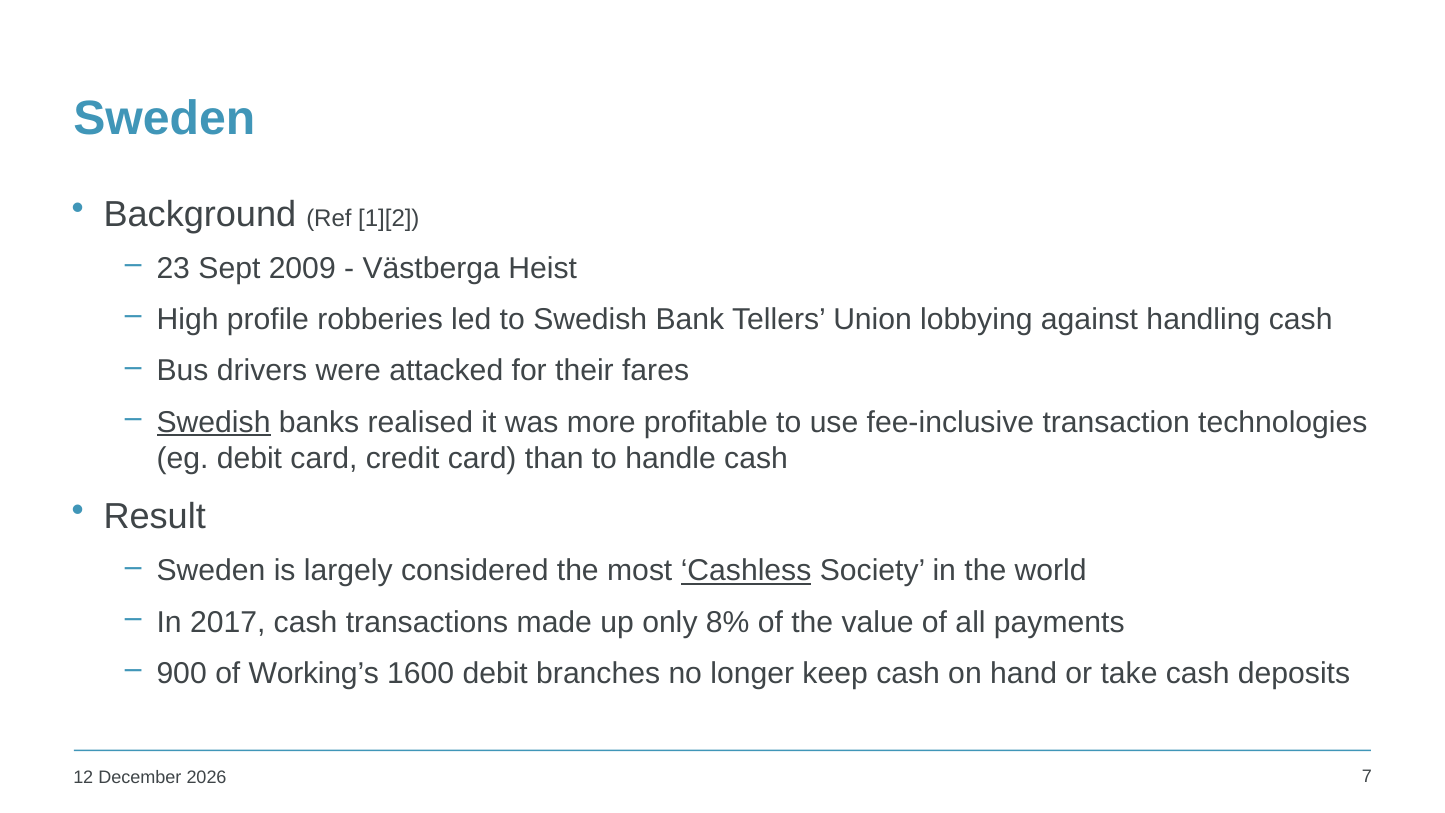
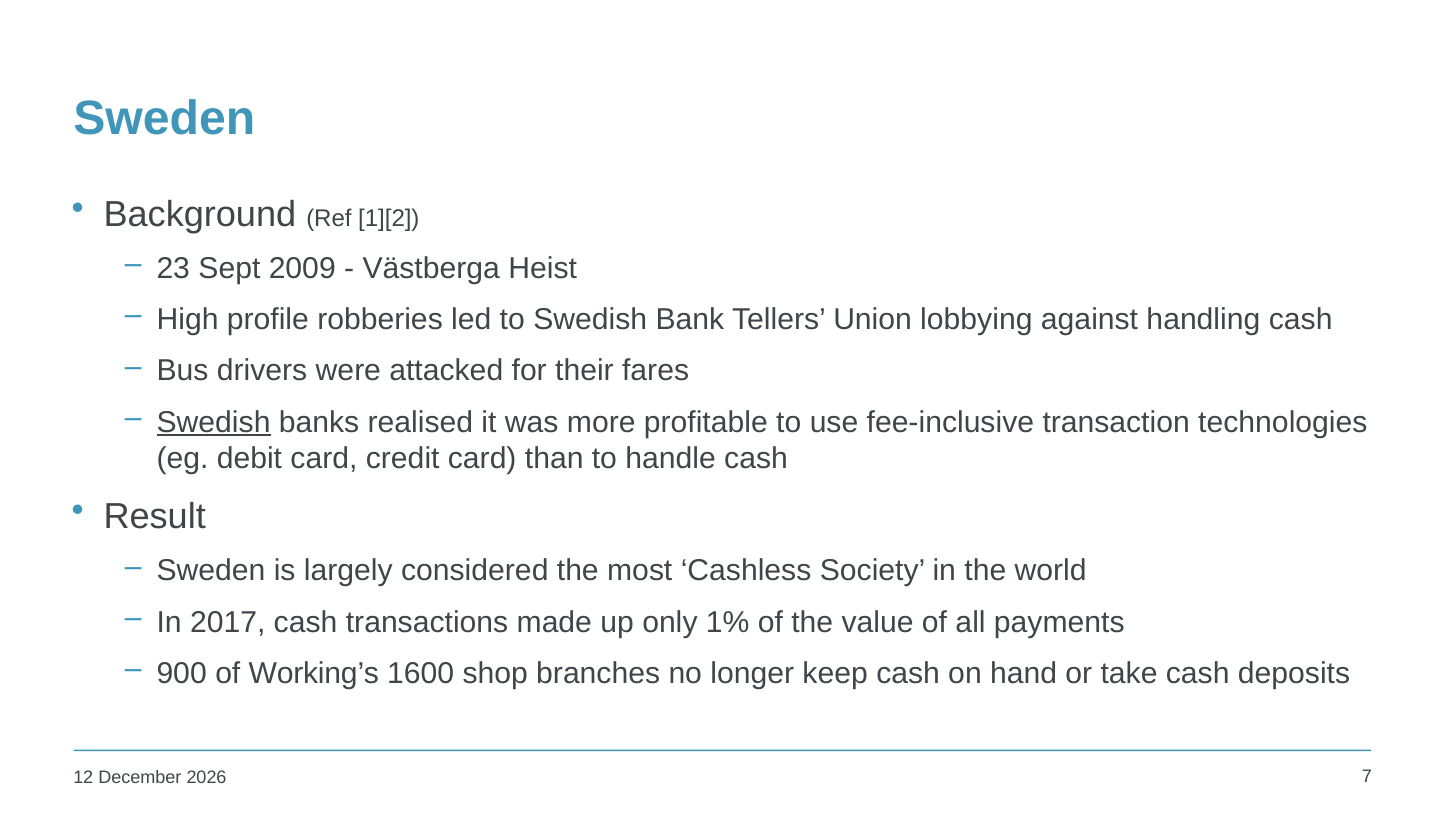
Cashless underline: present -> none (746, 571)
8%: 8% -> 1% (728, 622)
1600 debit: debit -> shop (495, 673)
